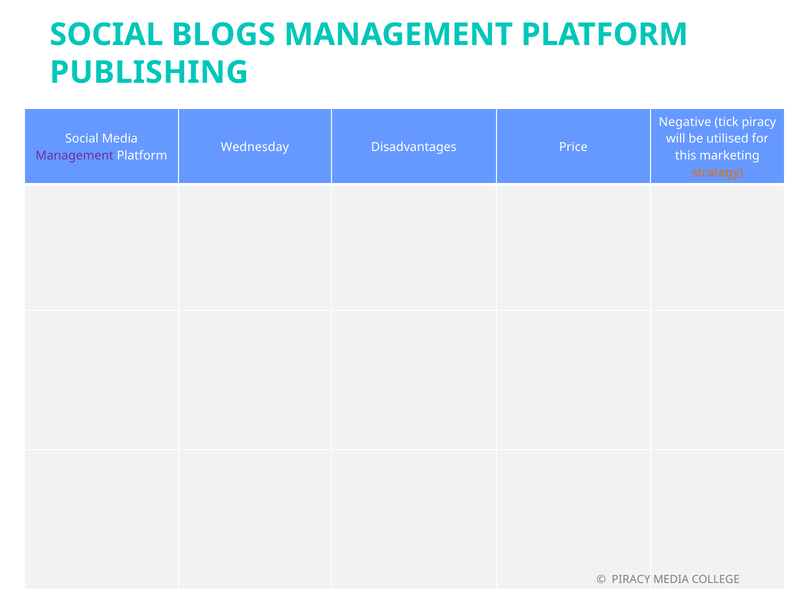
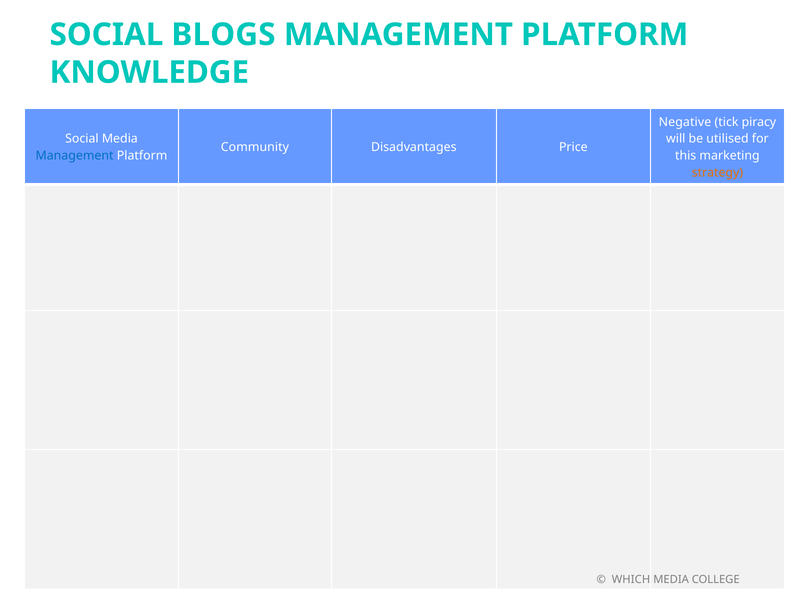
PUBLISHING: PUBLISHING -> KNOWLEDGE (149, 72)
Wednesday: Wednesday -> Community (255, 147)
Management colour: purple -> blue (75, 156)
PIRACY: PIRACY -> WHICH (631, 579)
